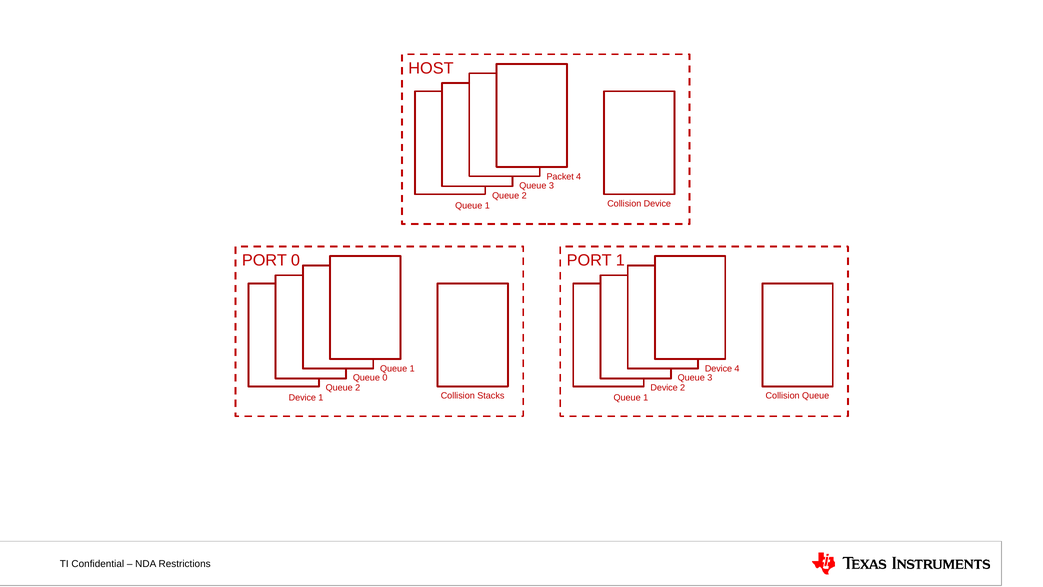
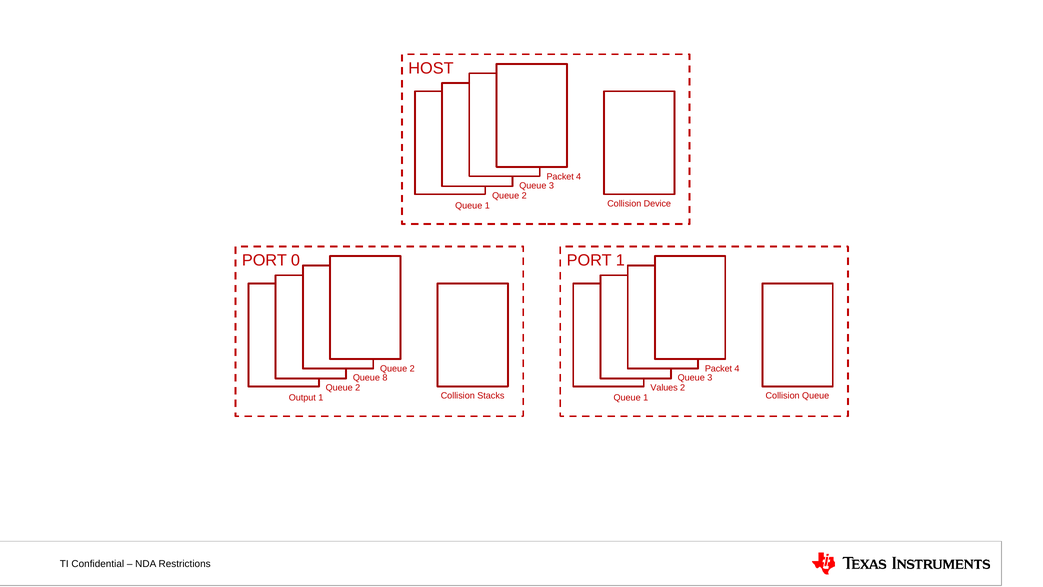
1: 1 -> 2 (412, 368)
Device: Device -> Packet (719, 368)
Queue 0: 0 -> 8 (385, 378)
Device: Device -> Values (664, 388)
Device: Device -> Output (302, 398)
